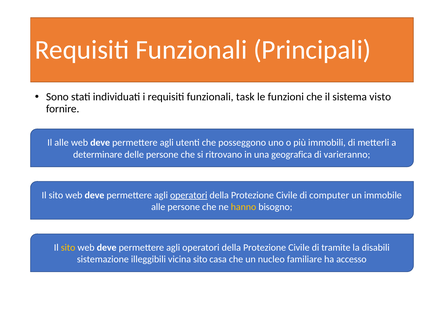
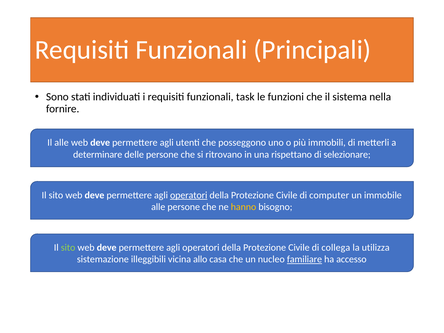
visto: visto -> nella (380, 97)
geografica: geografica -> rispettano (292, 154)
varieranno: varieranno -> selezionare (347, 154)
sito colour: yellow -> light green (68, 248)
tramite: tramite -> collega (336, 248)
disabili: disabili -> utilizza (376, 248)
vicina sito: sito -> allo (200, 259)
familiare underline: none -> present (304, 259)
